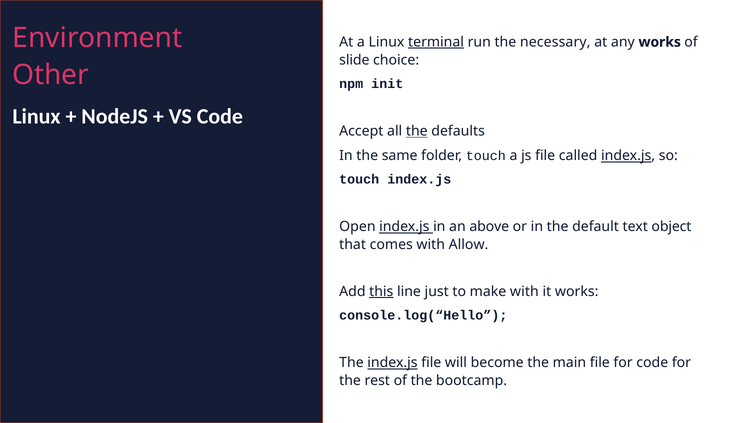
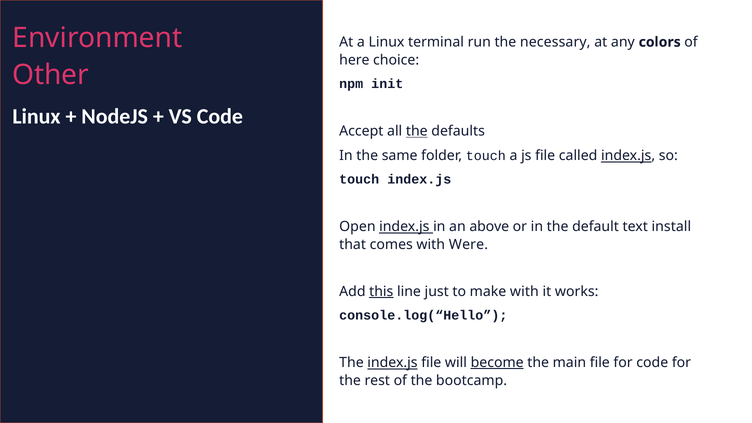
terminal underline: present -> none (436, 42)
any works: works -> colors (660, 42)
slide: slide -> here (354, 60)
object: object -> install (671, 227)
Allow: Allow -> Were (468, 245)
become underline: none -> present (497, 363)
